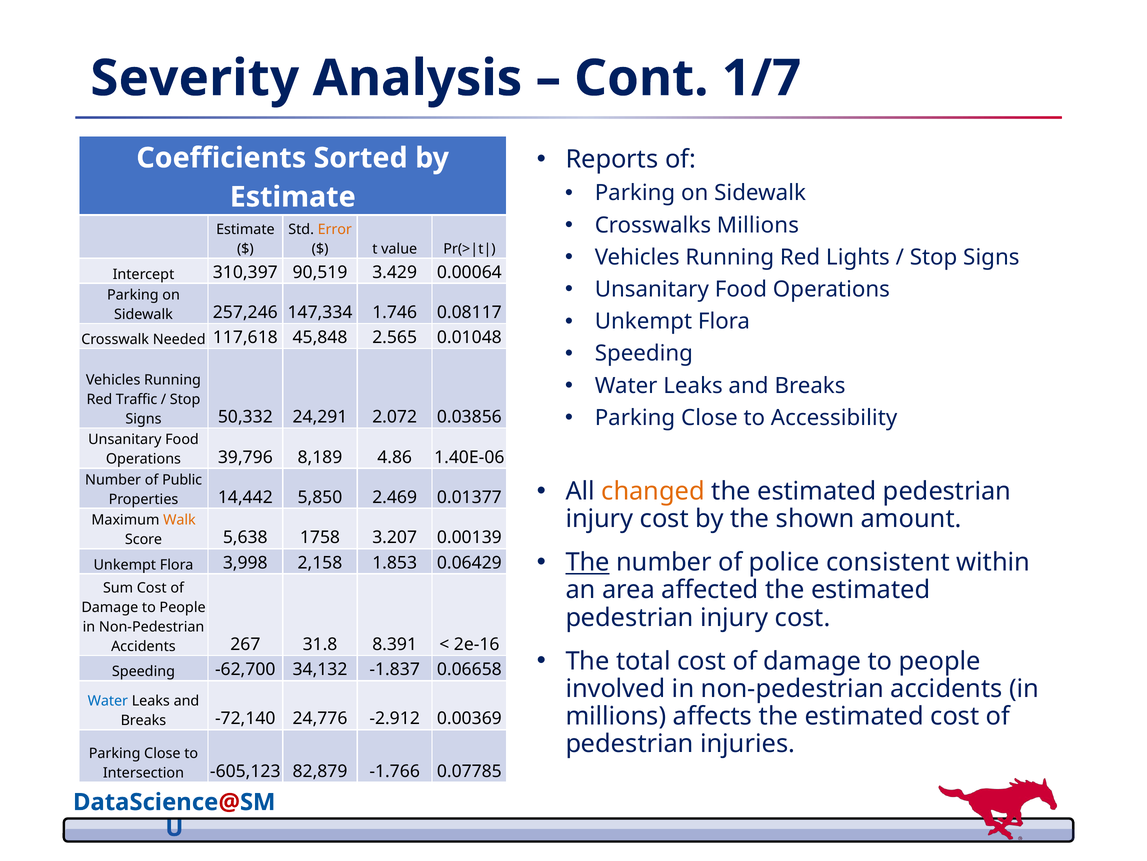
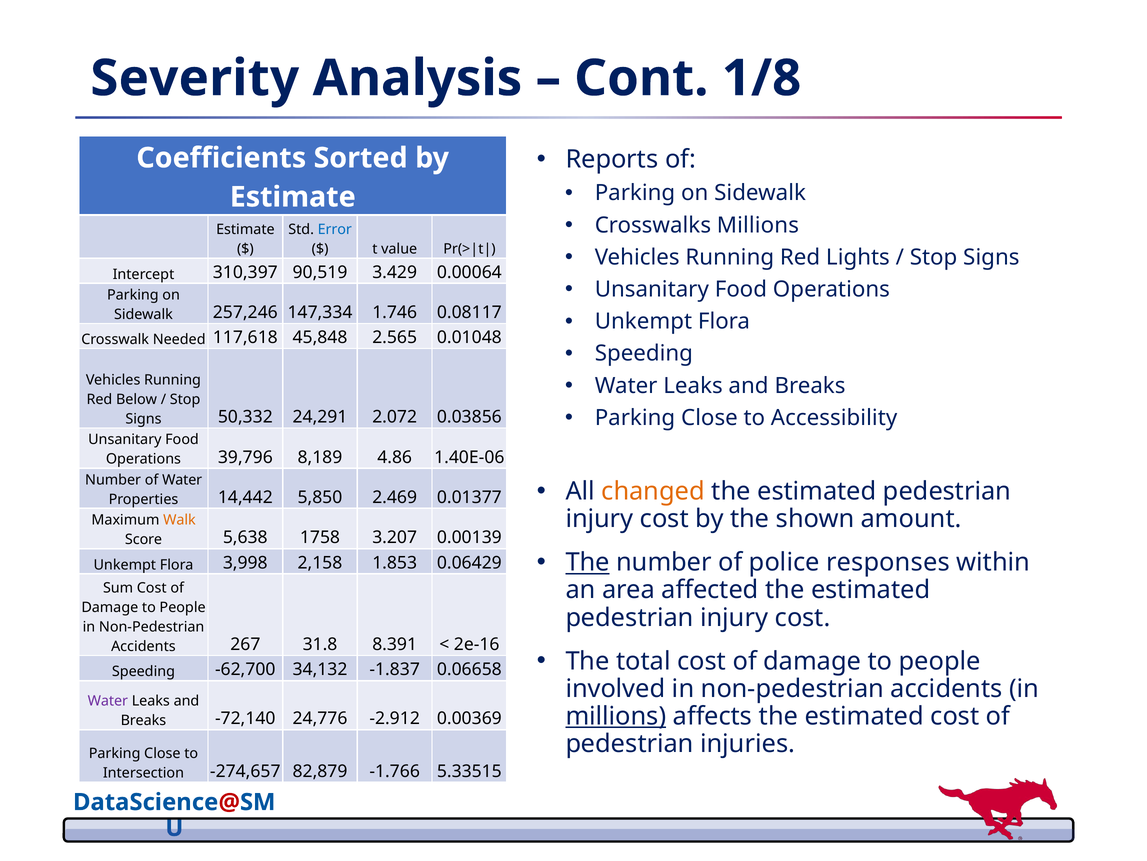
1/7: 1/7 -> 1/8 (762, 78)
Error colour: orange -> blue (335, 229)
Traffic: Traffic -> Below (137, 399)
of Public: Public -> Water (182, 480)
consistent: consistent -> responses (888, 562)
Water colour: blue -> purple (108, 701)
millions underline: none -> present (616, 716)
-605,123: -605,123 -> -274,657 (245, 771)
0.07785: 0.07785 -> 5.33515 (469, 771)
